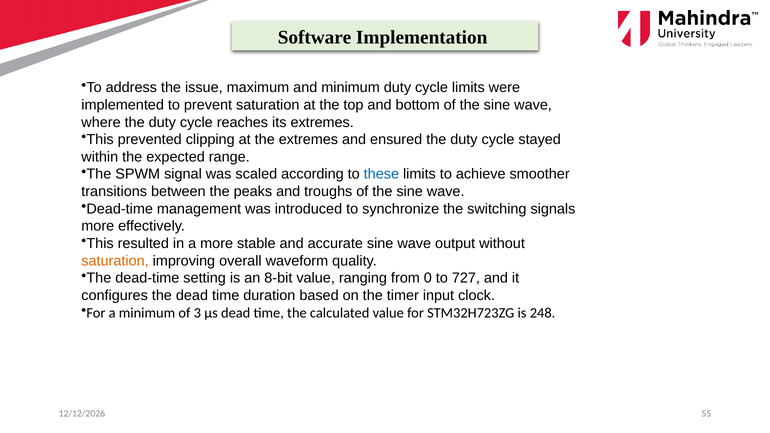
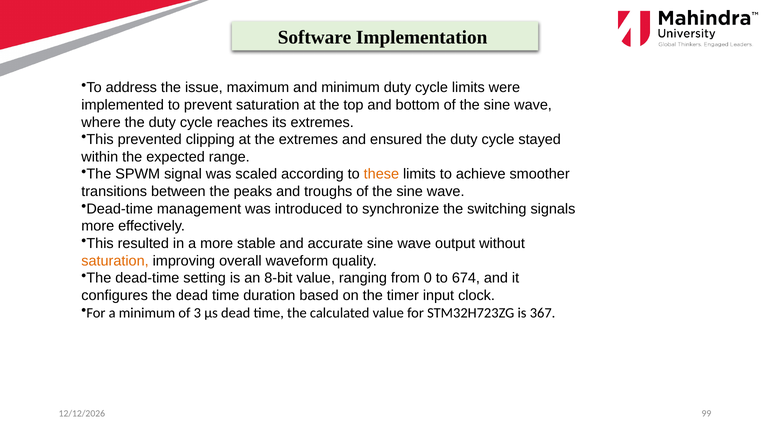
these colour: blue -> orange (381, 174)
727: 727 -> 674 (466, 278)
248: 248 -> 367 (543, 313)
55: 55 -> 99 (706, 414)
